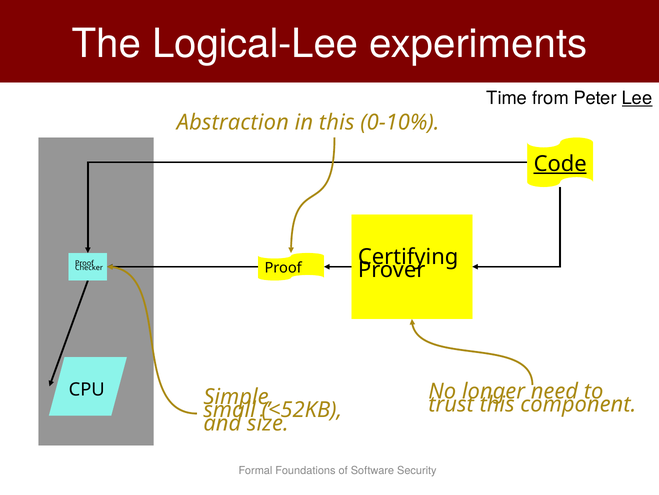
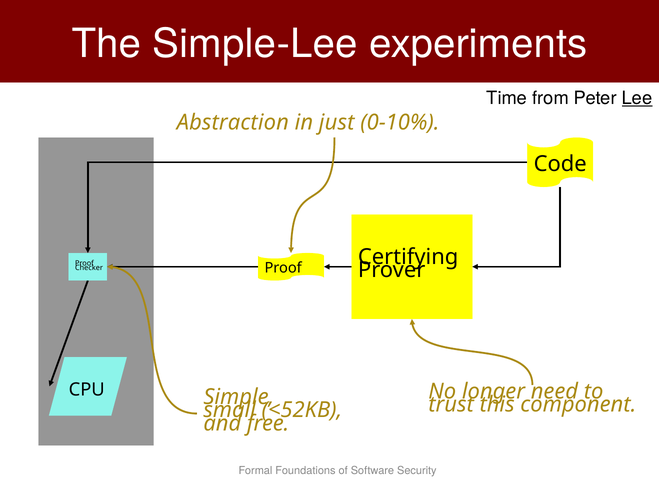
Logical-Lee: Logical-Lee -> Simple-Lee (255, 44)
in this: this -> just (337, 122)
Code underline: present -> none (560, 164)
size: size -> free (268, 423)
